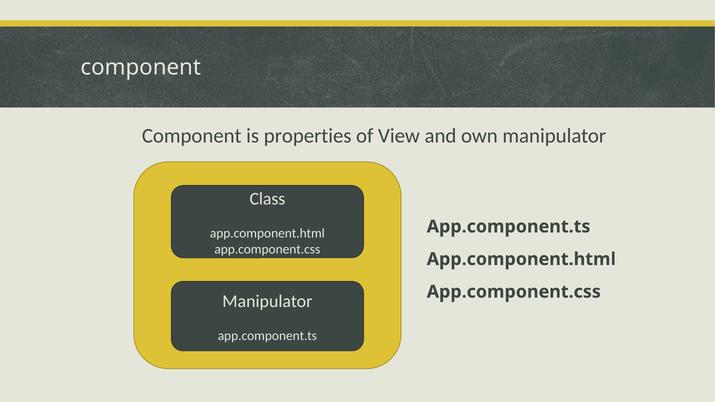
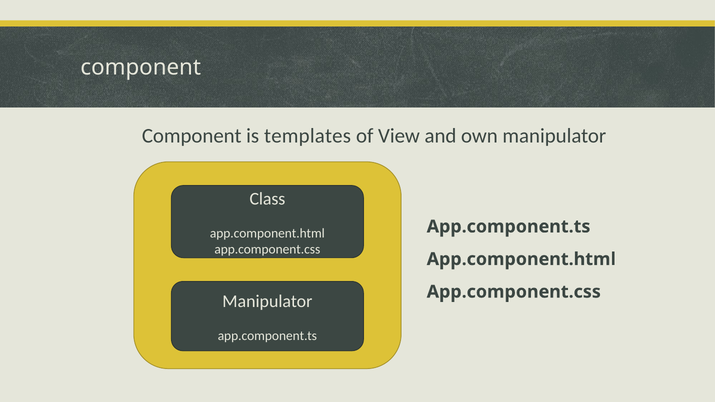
properties: properties -> templates (308, 136)
